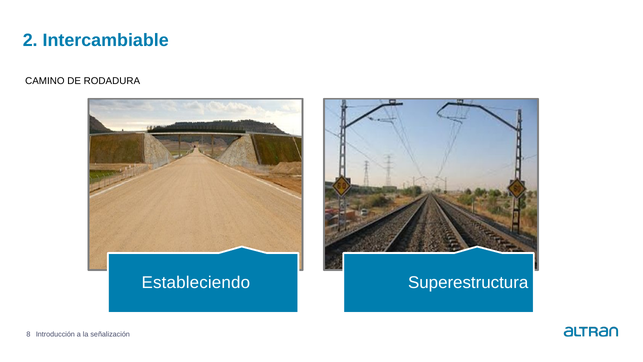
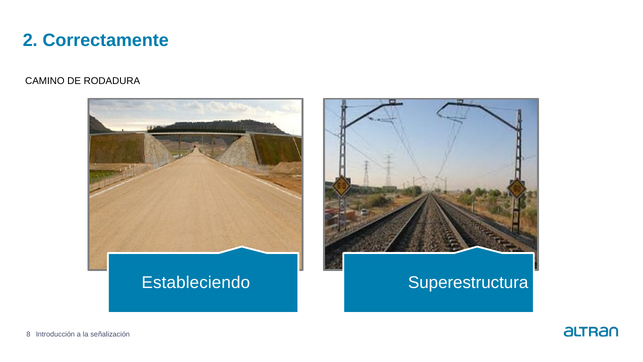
Intercambiable: Intercambiable -> Correctamente (106, 40)
